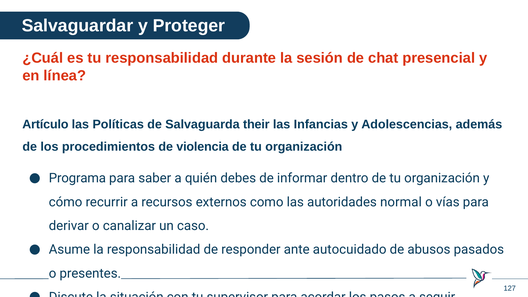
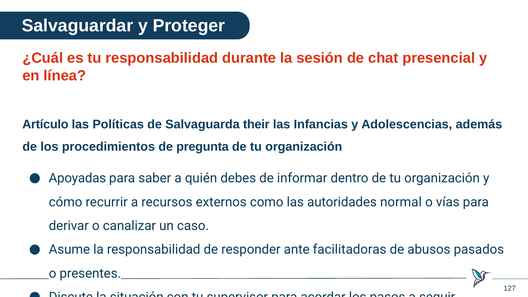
violencia: violencia -> pregunta (203, 147)
Programa: Programa -> Apoyadas (77, 178)
autocuidado: autocuidado -> facilitadoras (350, 250)
